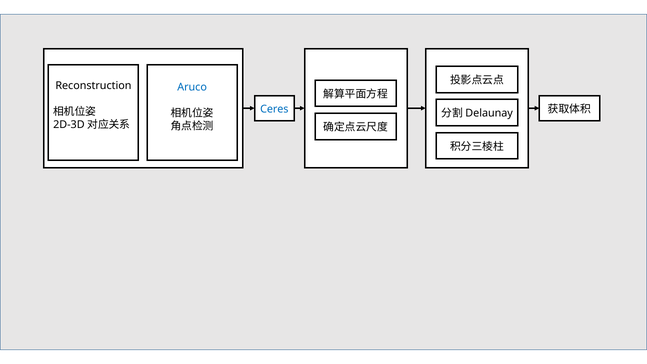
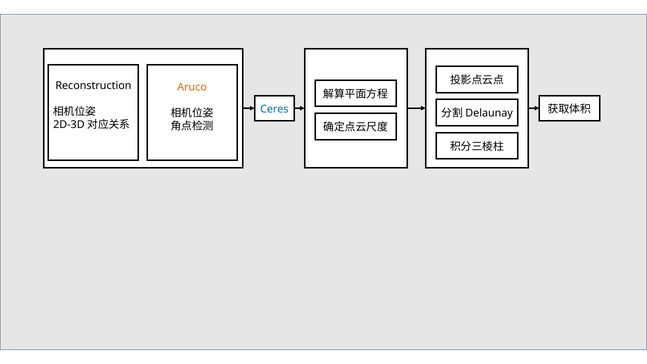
Aruco colour: blue -> orange (192, 87)
